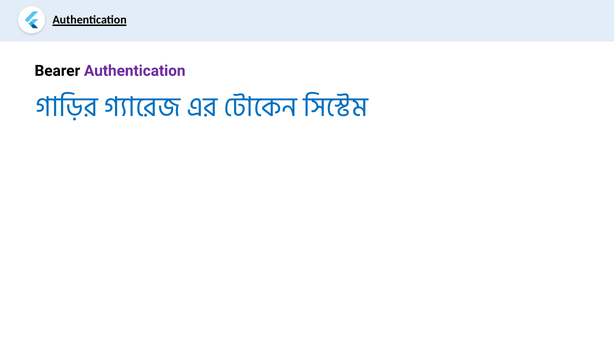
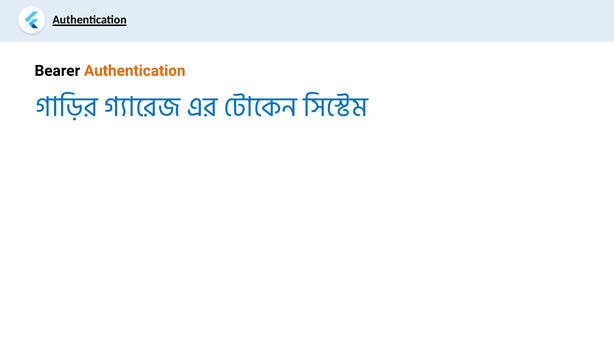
Authentication colour: purple -> orange (135, 71)
